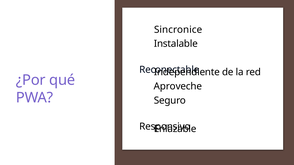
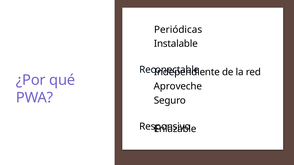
Sincronice: Sincronice -> Periódicas (178, 30)
